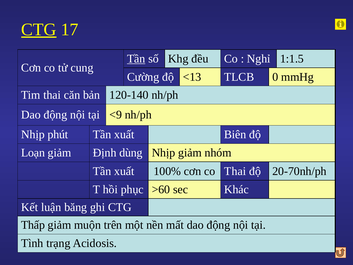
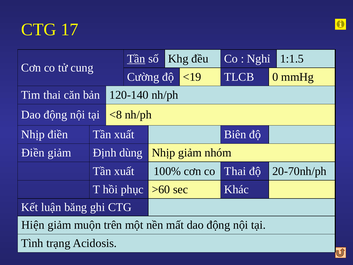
CTG underline: present -> none (39, 29)
<13: <13 -> <19 (192, 77)
<9: <9 -> <8 (116, 115)
Nhịp phút: phút -> điền (58, 134)
Loạn: Loạn -> Điền (33, 153)
Thấp: Thấp -> Hiện (33, 225)
